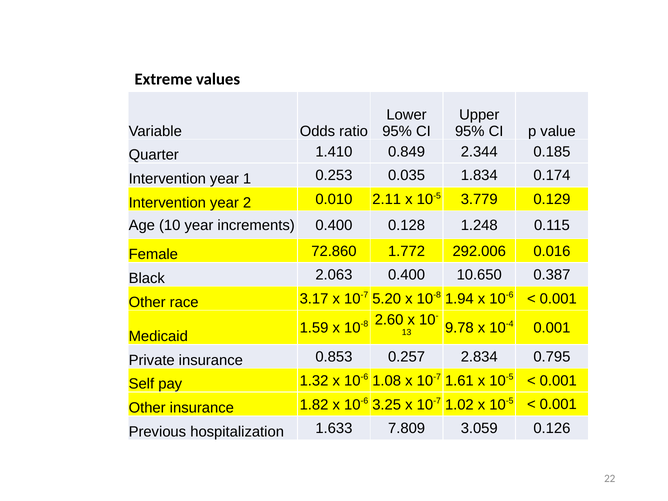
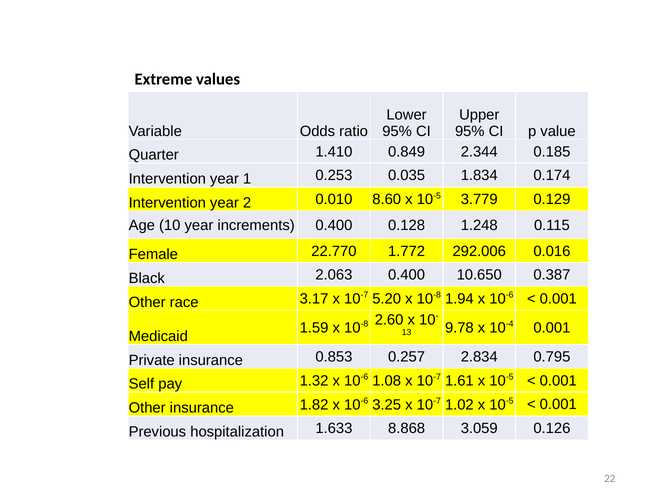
2.11: 2.11 -> 8.60 (387, 200)
72.860: 72.860 -> 22.770 (334, 251)
7.809: 7.809 -> 8.868 (407, 428)
